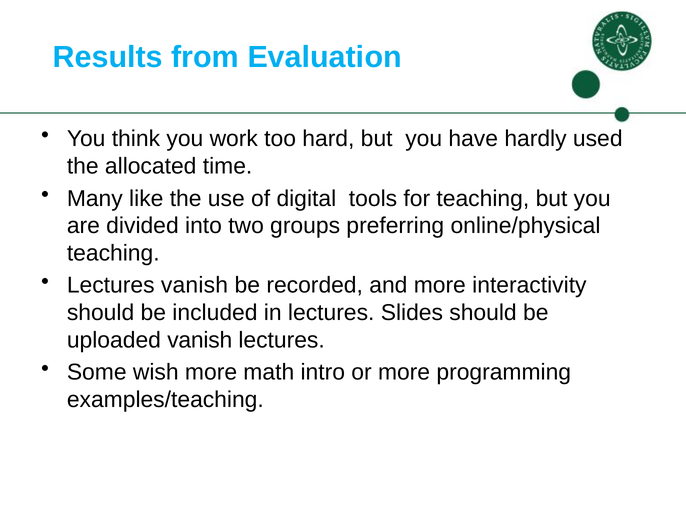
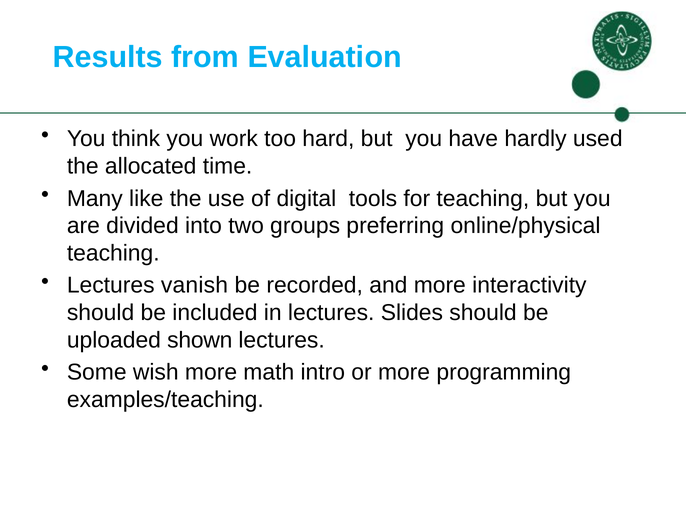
uploaded vanish: vanish -> shown (200, 340)
